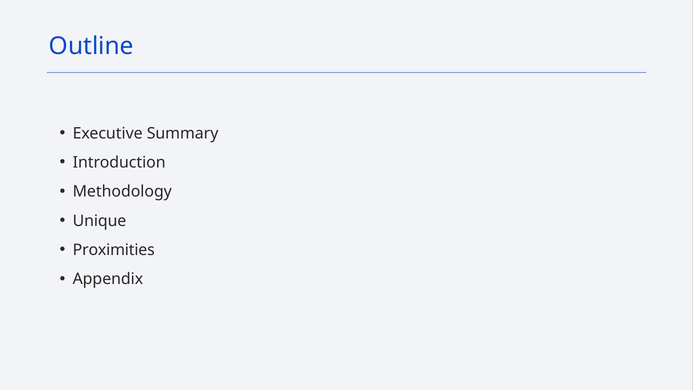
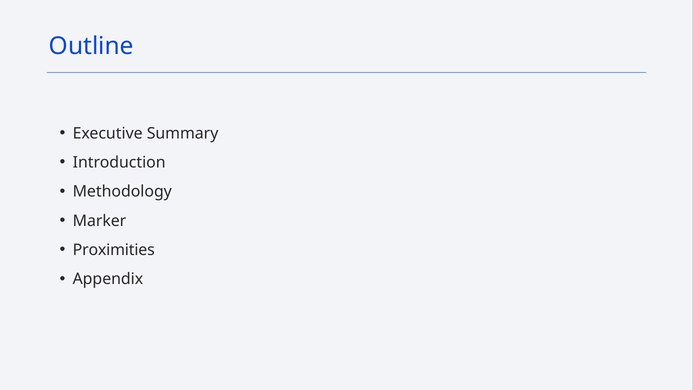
Unique: Unique -> Marker (99, 221)
